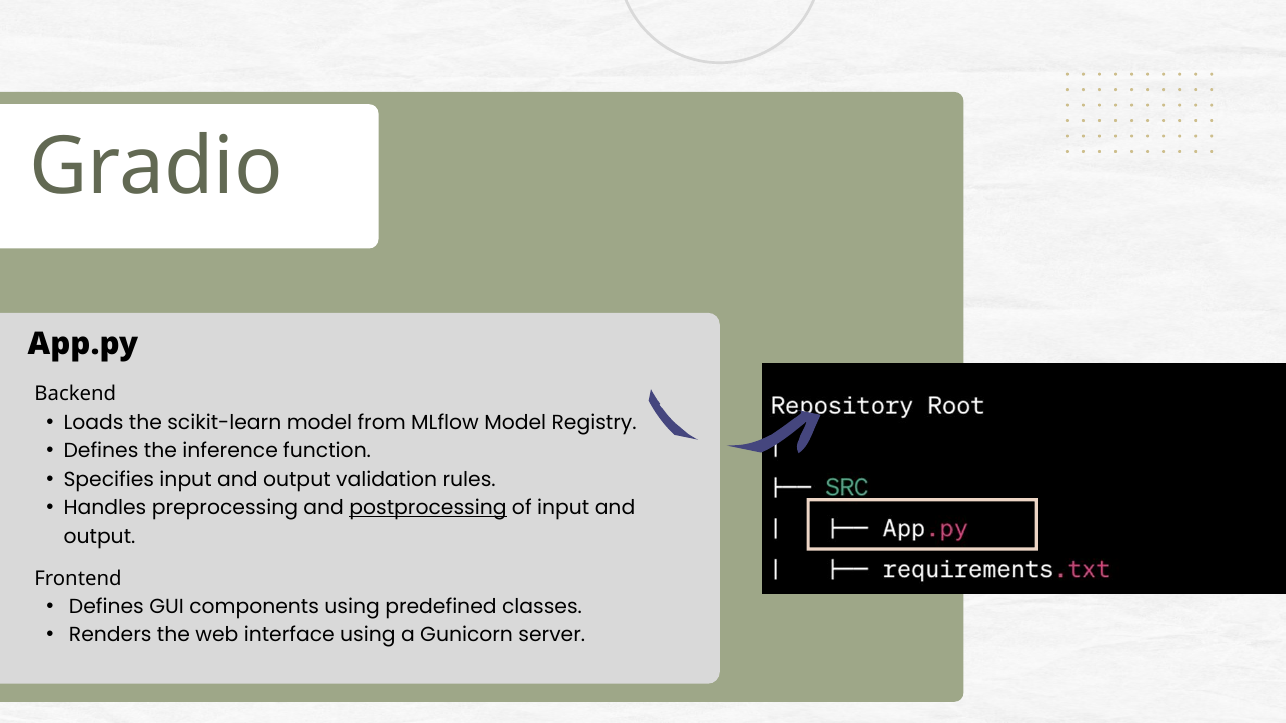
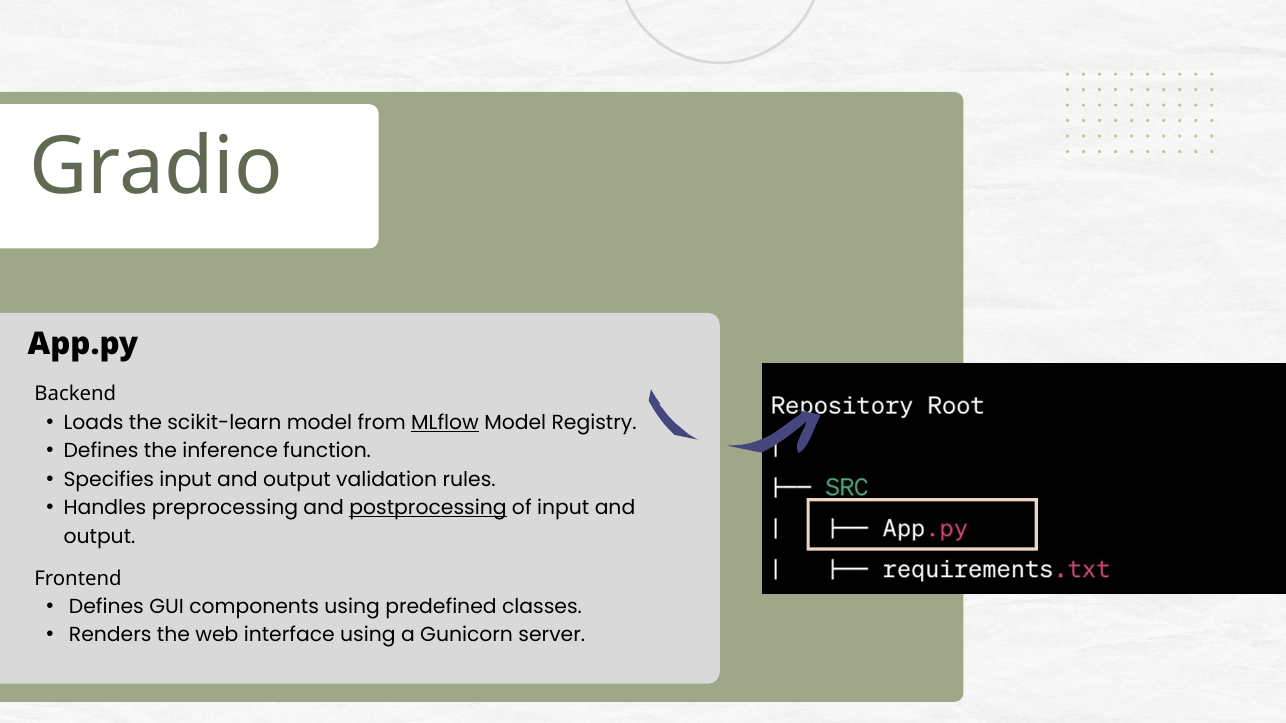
MLflow underline: none -> present (445, 423)
